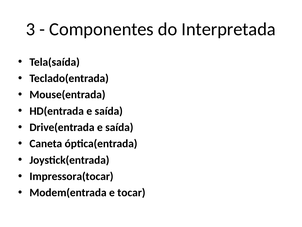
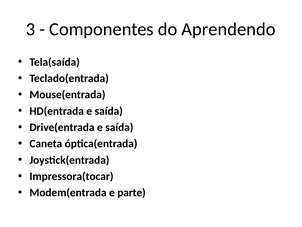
Interpretada: Interpretada -> Aprendendo (229, 29)
tocar: tocar -> parte (131, 192)
